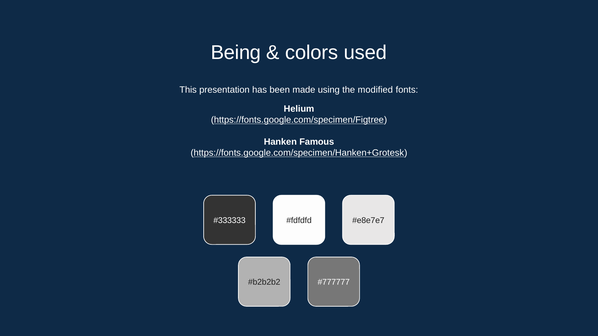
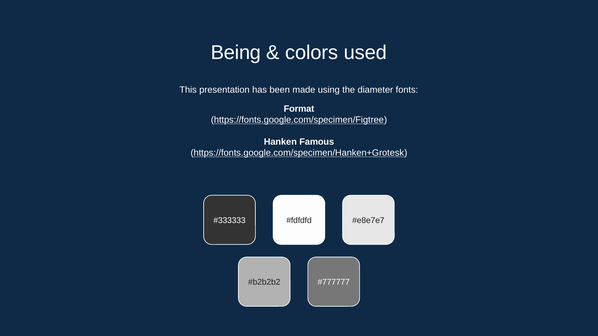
modified: modified -> diameter (375, 90)
Helium: Helium -> Format (299, 109)
